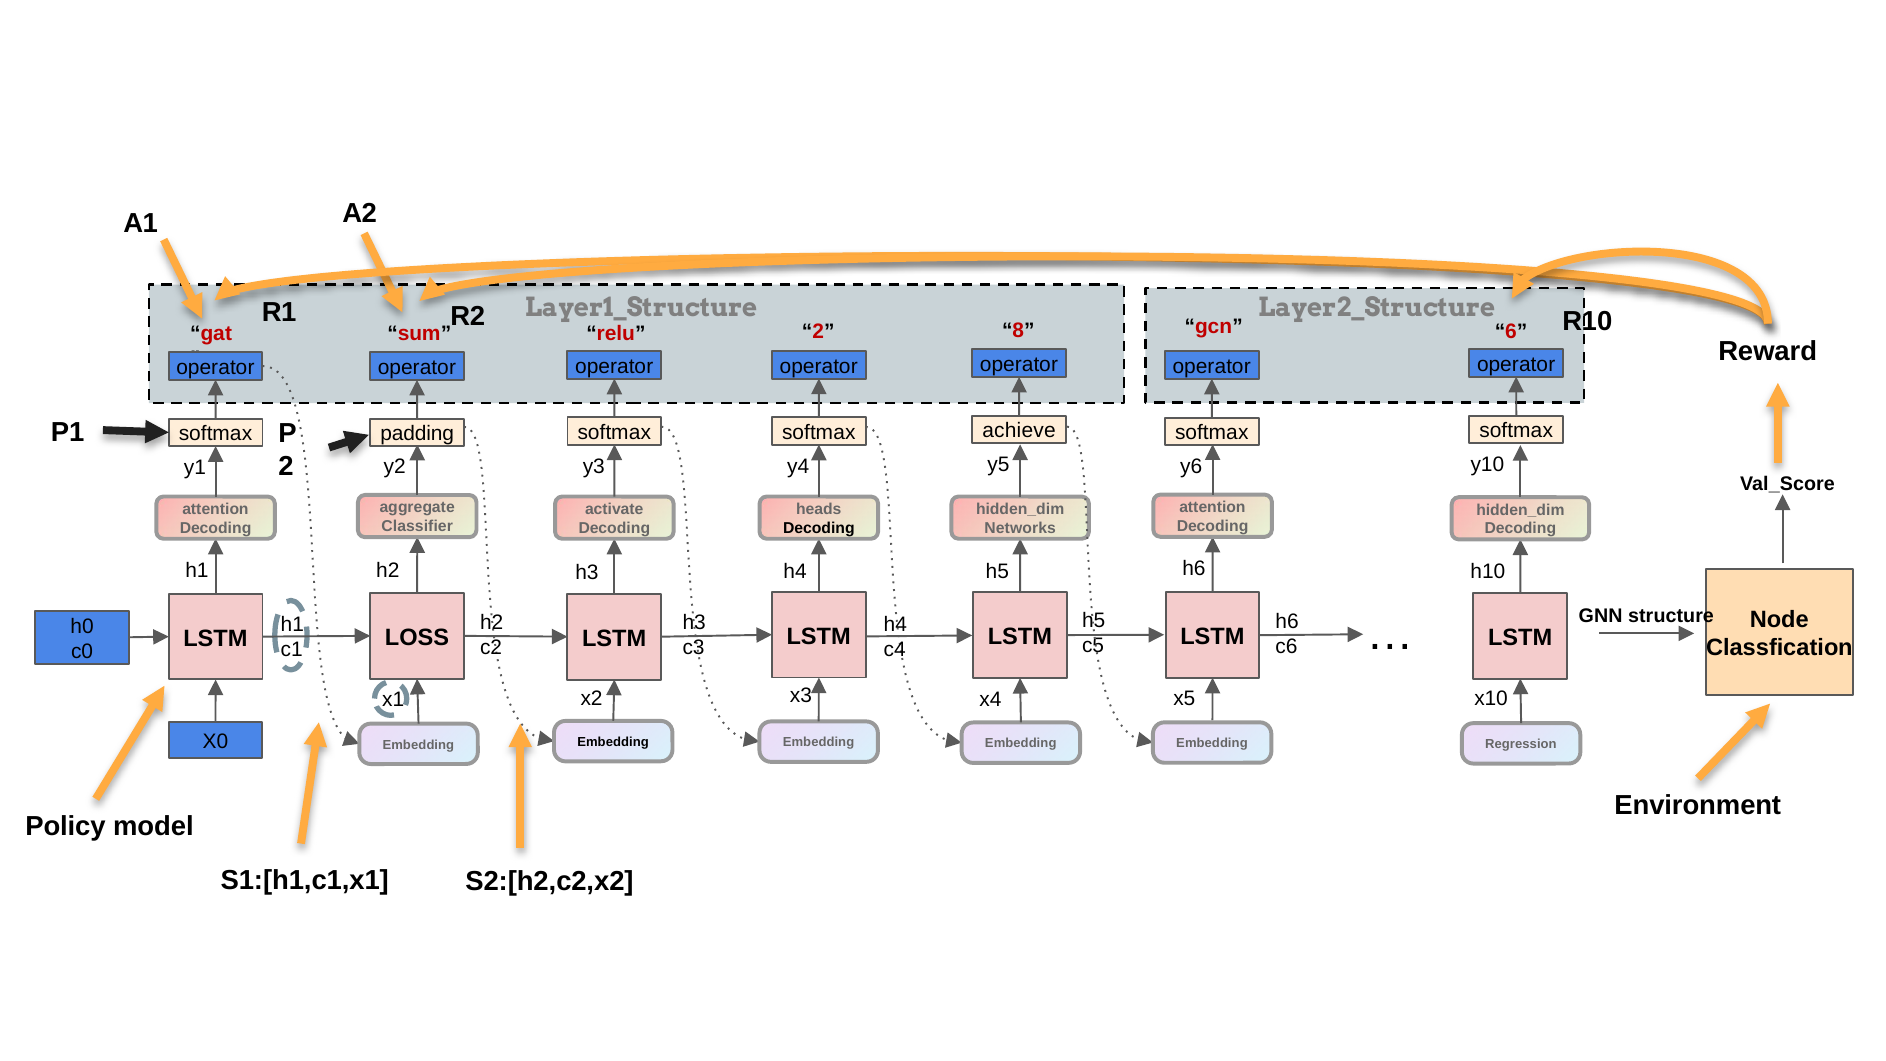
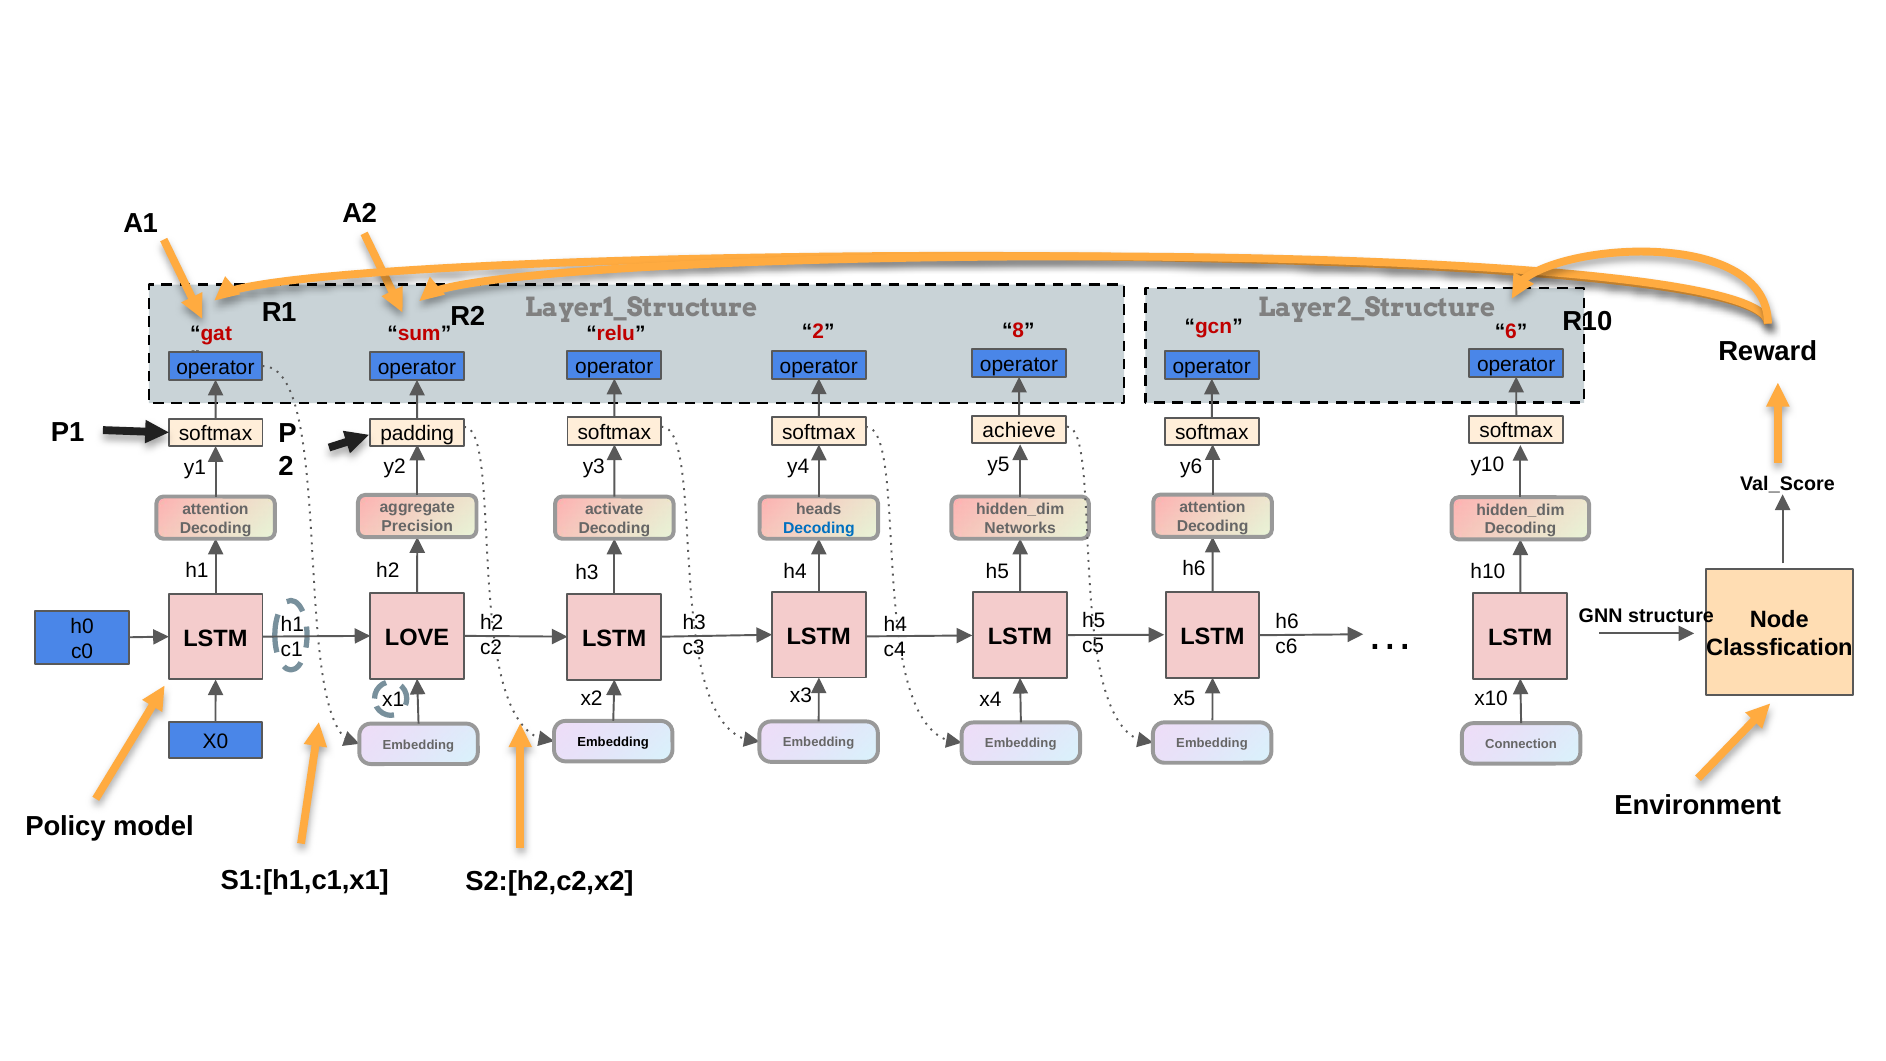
Classifier: Classifier -> Precision (417, 527)
Decoding colour: black -> blue (819, 528)
LOSS: LOSS -> LOVE (417, 637)
Regression: Regression -> Connection (1521, 744)
